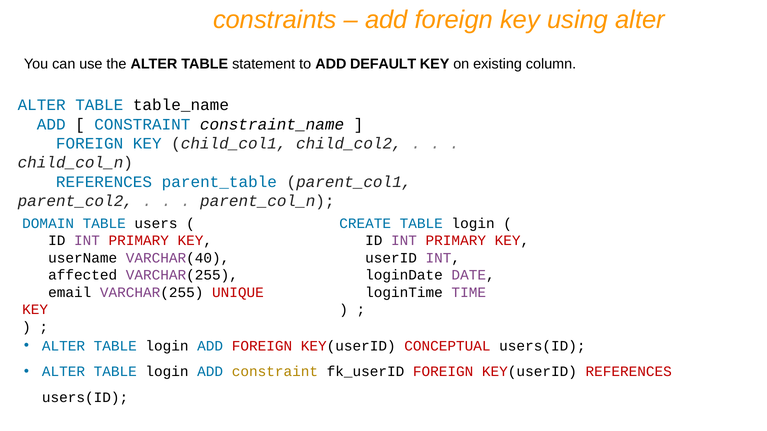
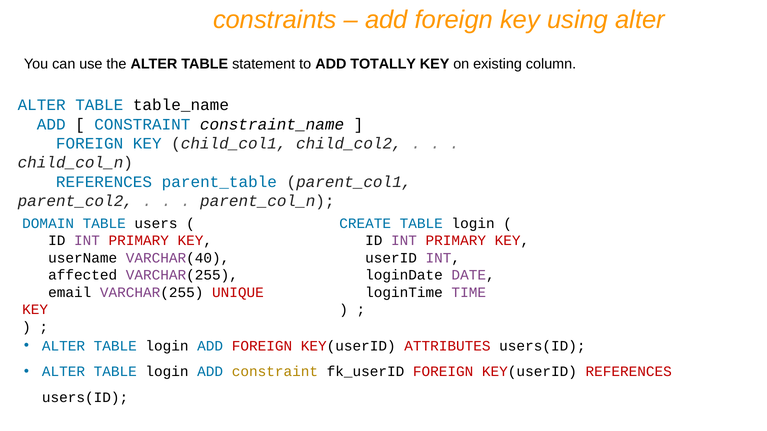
DEFAULT: DEFAULT -> TOTALLY (383, 64)
CONCEPTUAL: CONCEPTUAL -> ATTRIBUTES (447, 346)
